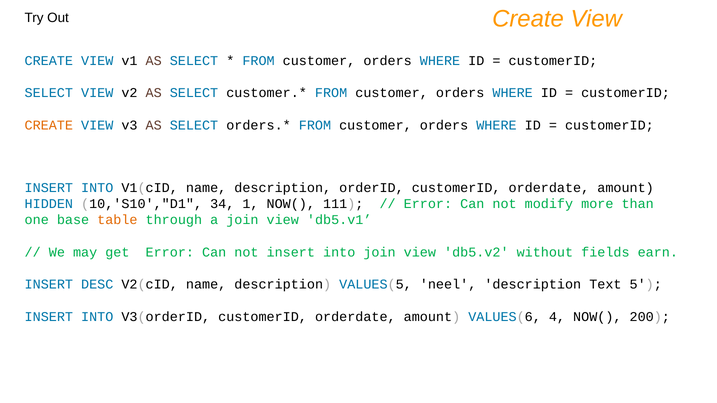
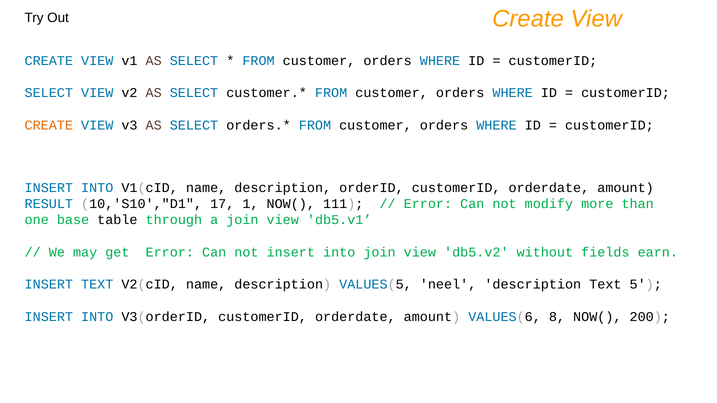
HIDDEN: HIDDEN -> RESULT (49, 204)
34: 34 -> 17 (222, 204)
table colour: orange -> black (117, 220)
INSERT DESC: DESC -> TEXT (97, 285)
4: 4 -> 8 (557, 317)
